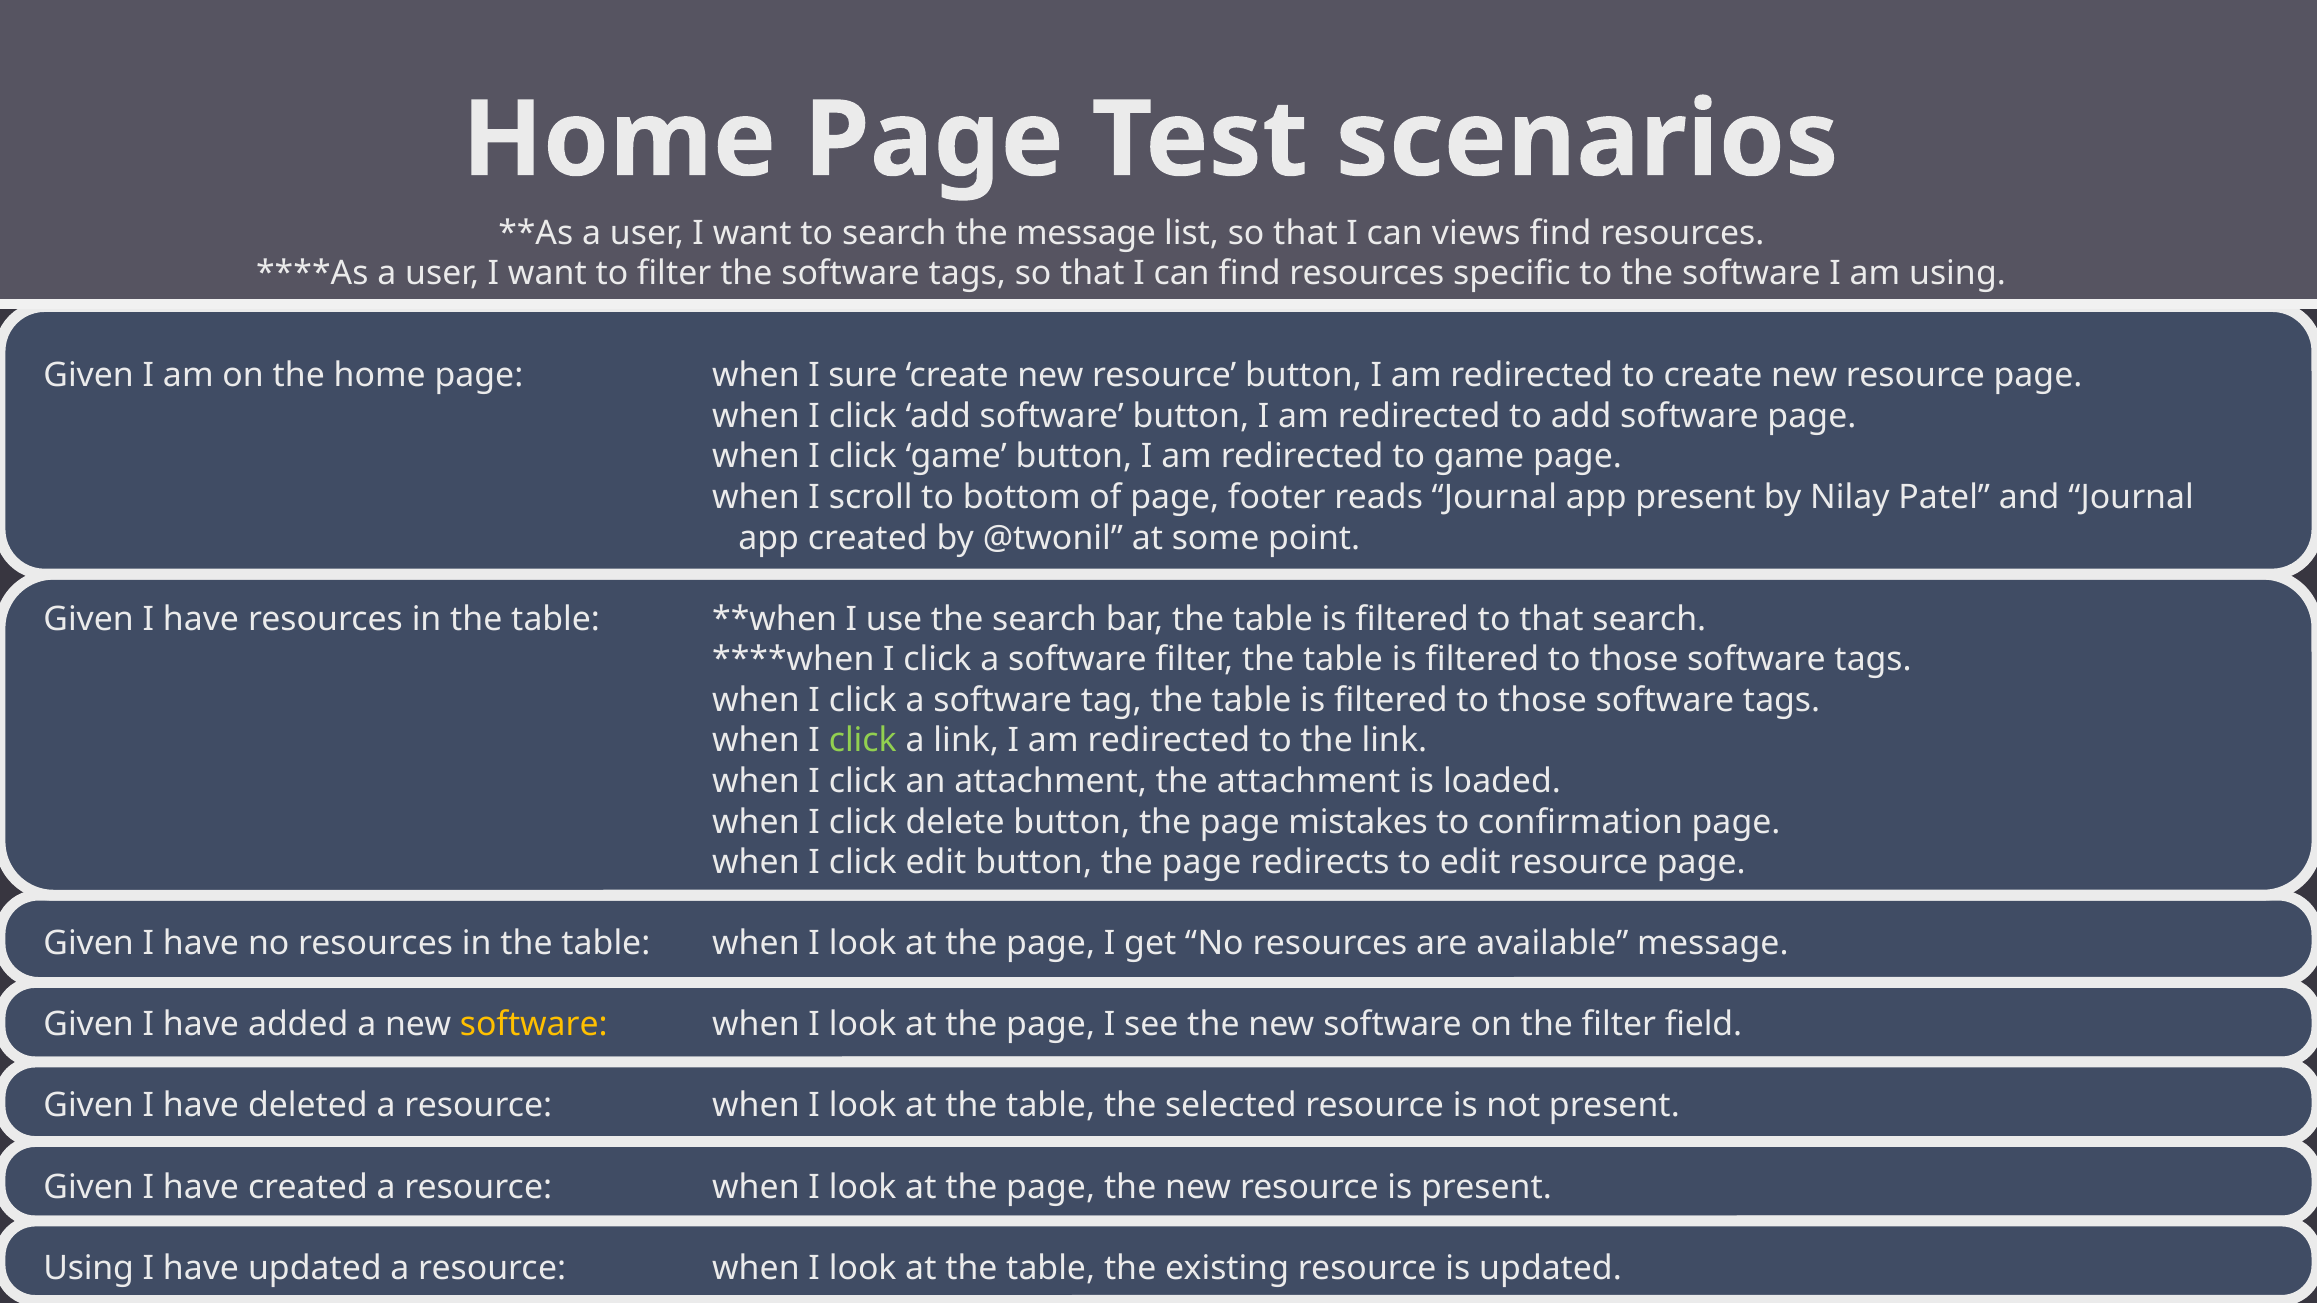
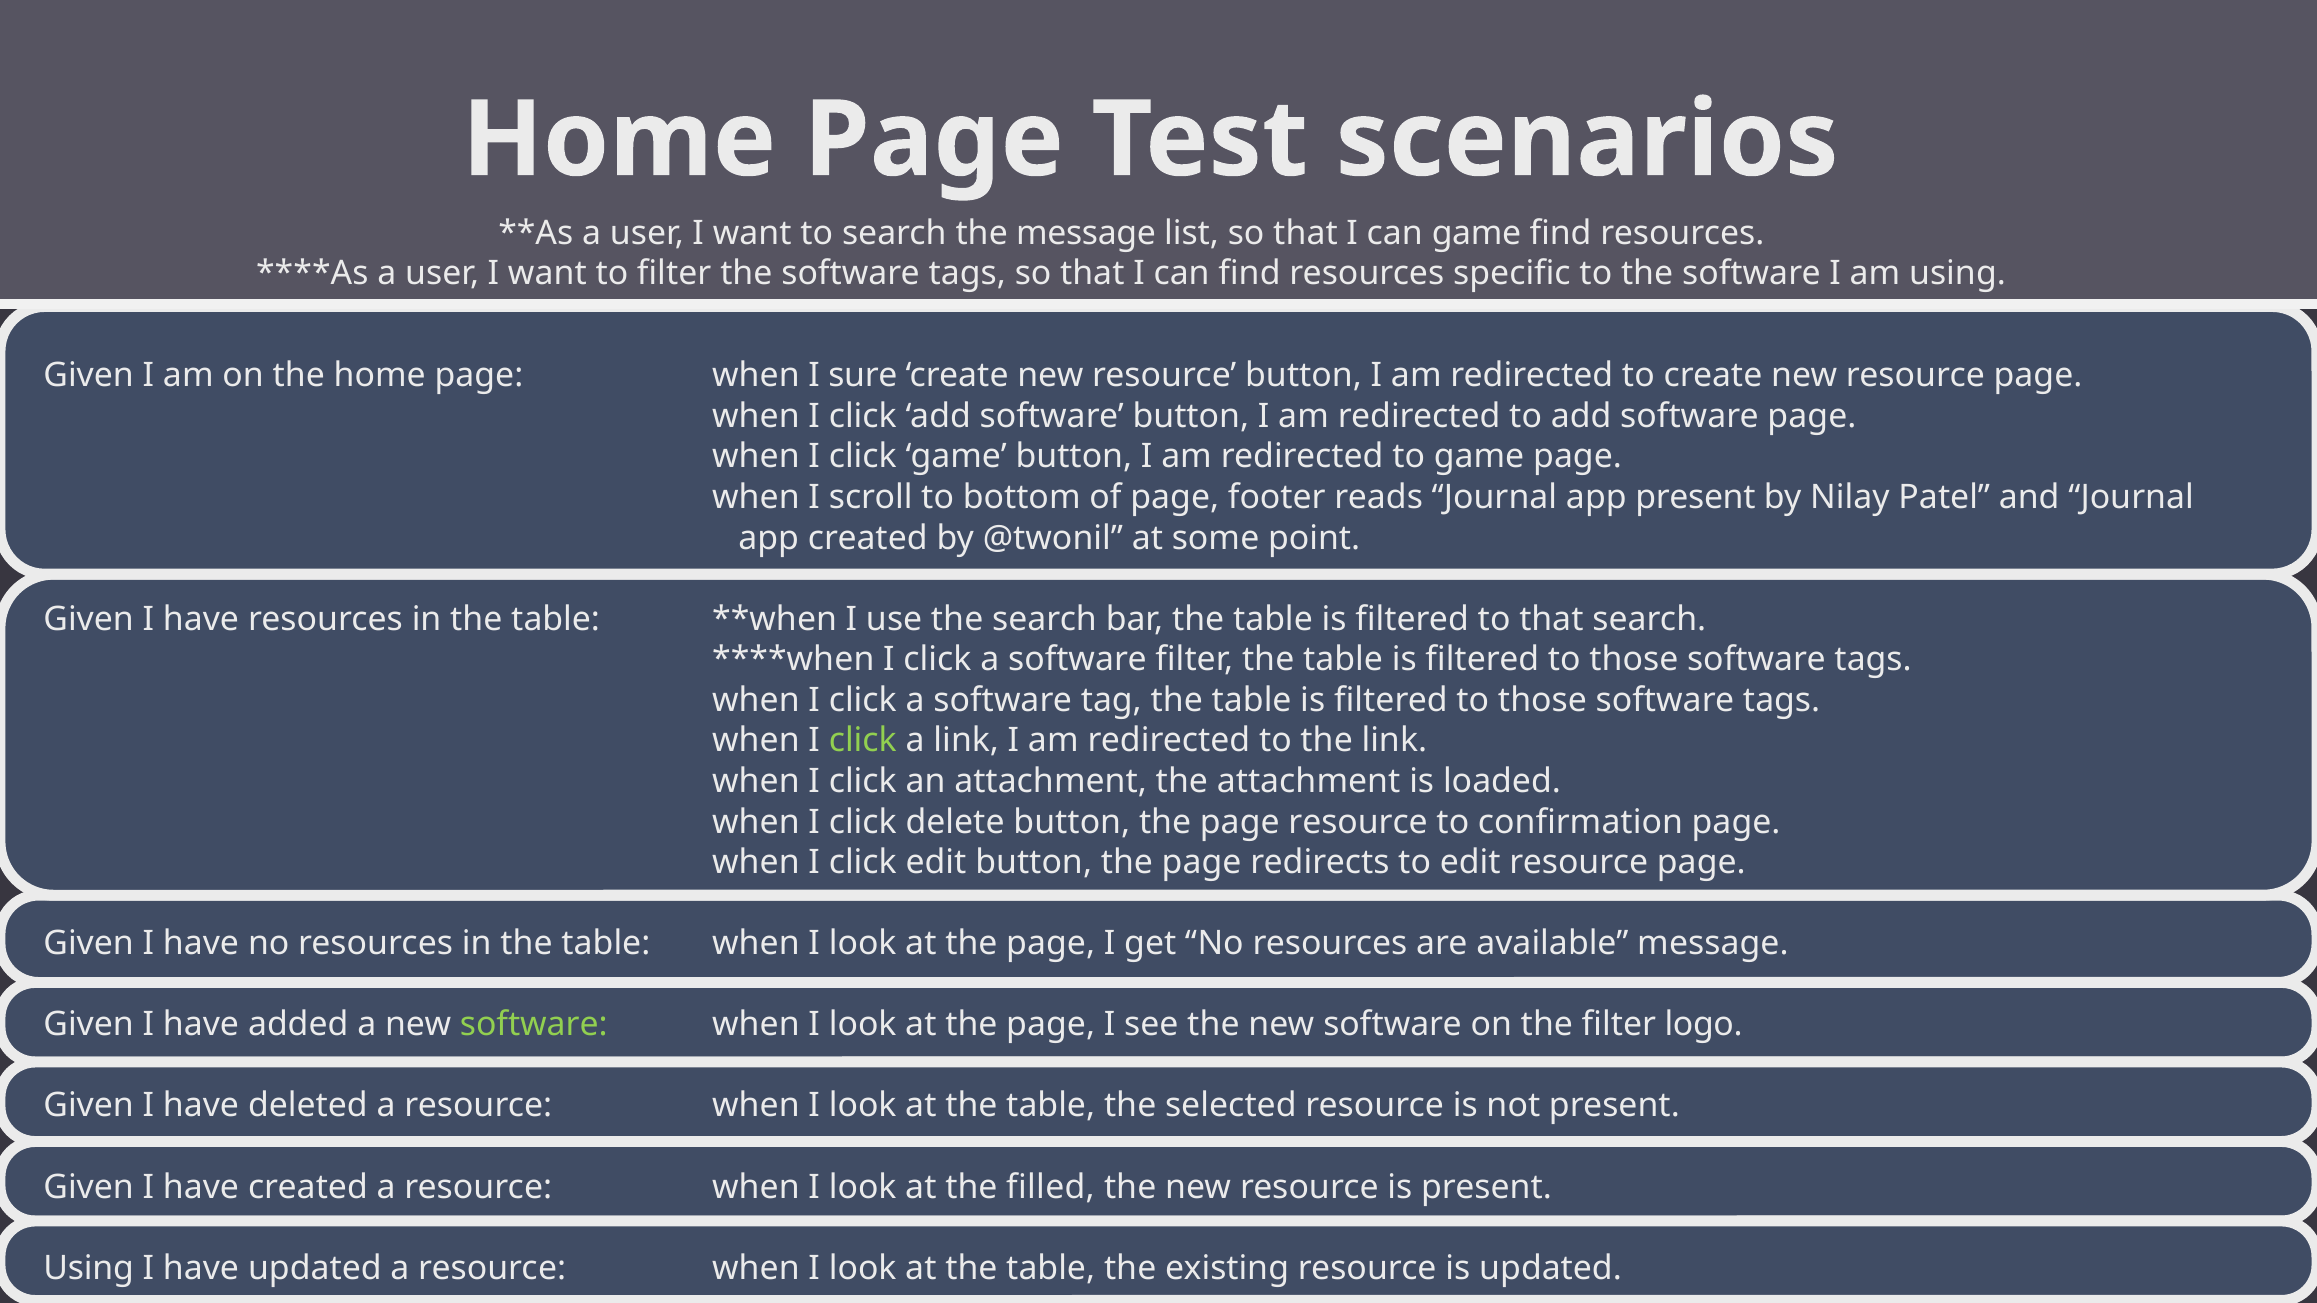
can views: views -> game (1476, 233)
page mistakes: mistakes -> resource (1358, 822)
software colour: yellow -> light green (534, 1025)
field: field -> logo (1704, 1025)
page: page -> filled (1050, 1187)
